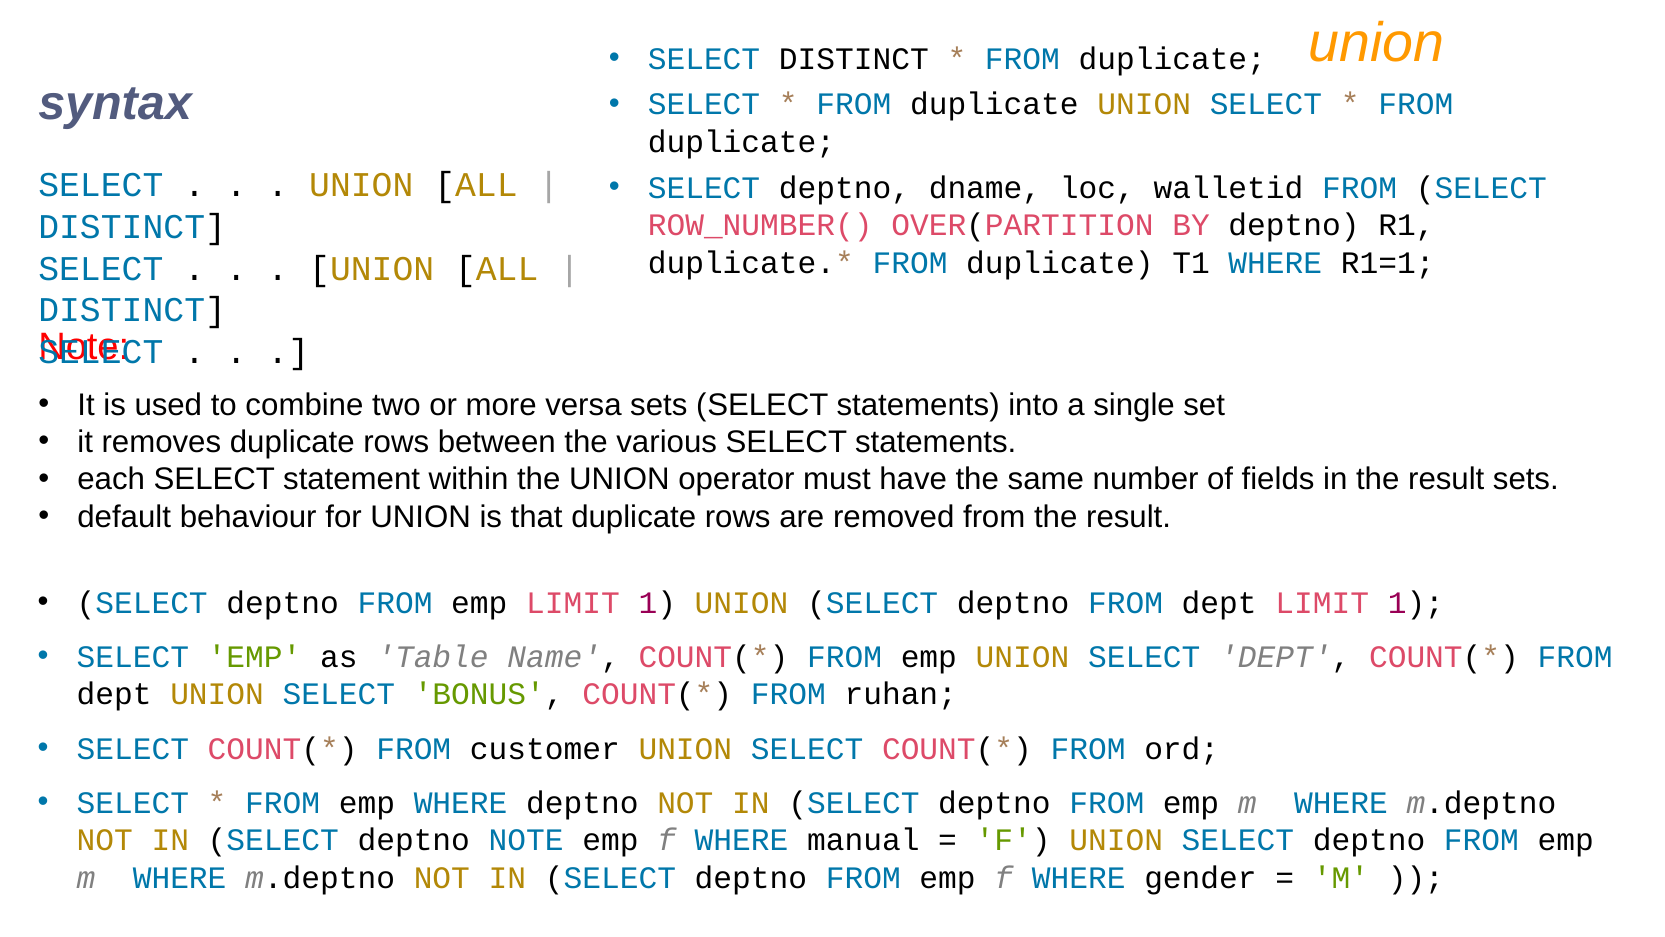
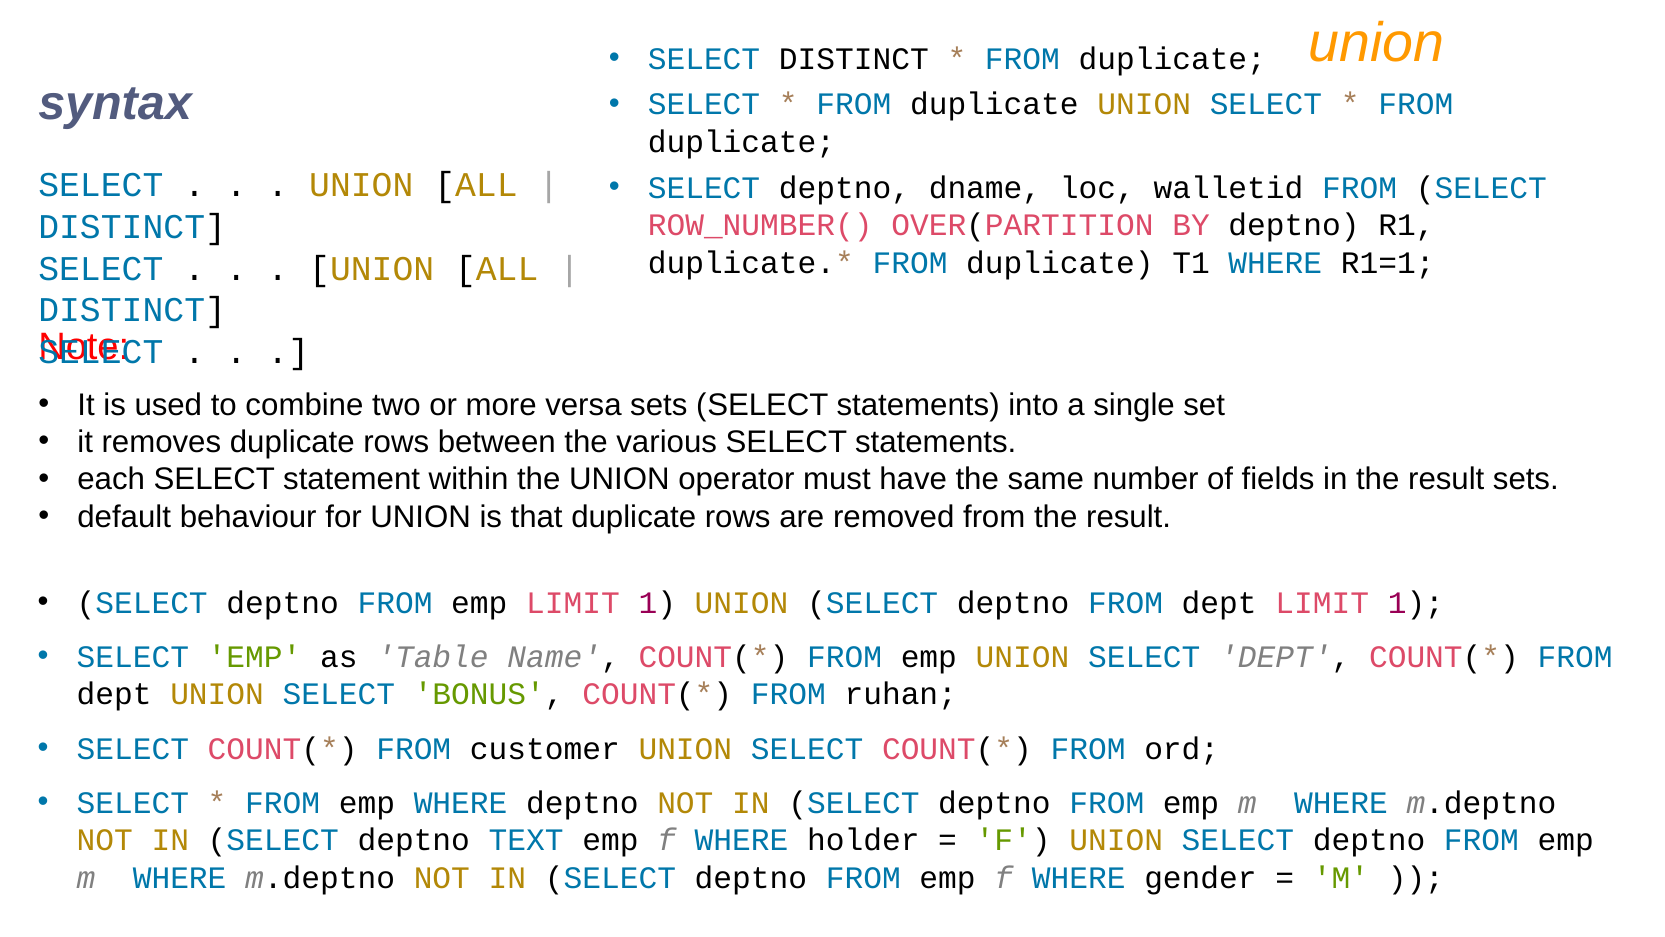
deptno NOTE: NOTE -> TEXT (526, 840)
manual: manual -> holder (863, 840)
